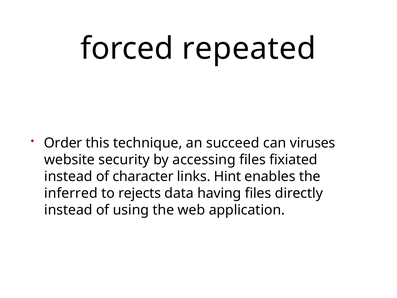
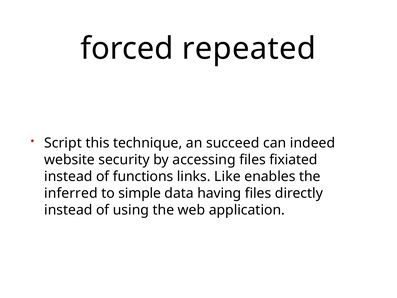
Order: Order -> Script (63, 143)
viruses: viruses -> indeed (313, 143)
character: character -> functions (143, 176)
Hint: Hint -> Like (227, 176)
rejects: rejects -> simple (140, 193)
